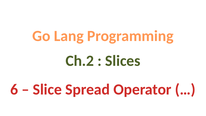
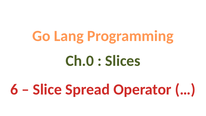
Ch.2: Ch.2 -> Ch.0 (80, 61)
